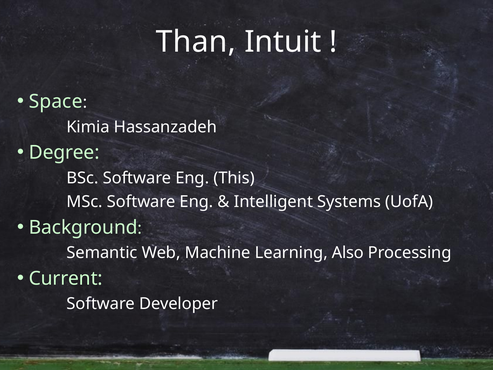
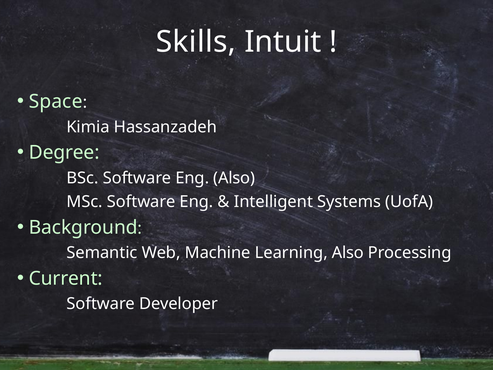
Than: Than -> Skills (196, 42)
Eng This: This -> Also (234, 178)
